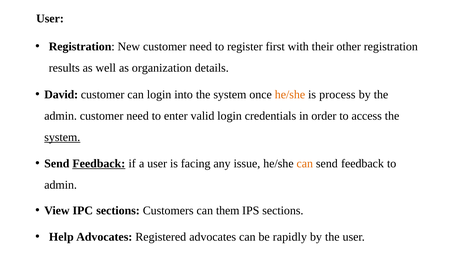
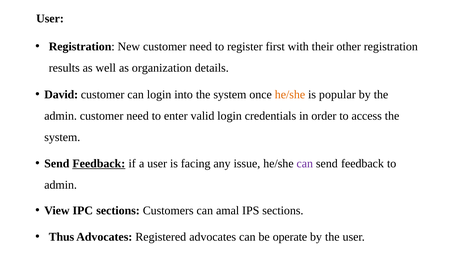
process: process -> popular (337, 94)
system underline: present -> none (62, 137)
can colour: orange -> purple (305, 164)
them: them -> amal (228, 211)
Help: Help -> Thus (61, 237)
rapidly: rapidly -> operate (290, 237)
